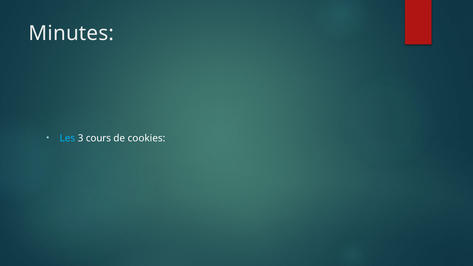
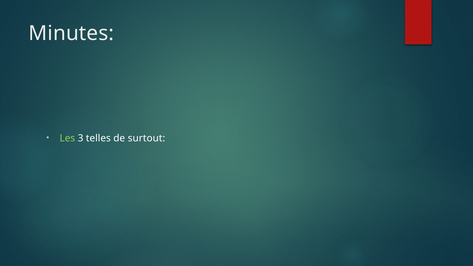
Les colour: light blue -> light green (67, 138)
cours: cours -> telles (98, 138)
cookies: cookies -> surtout (146, 138)
